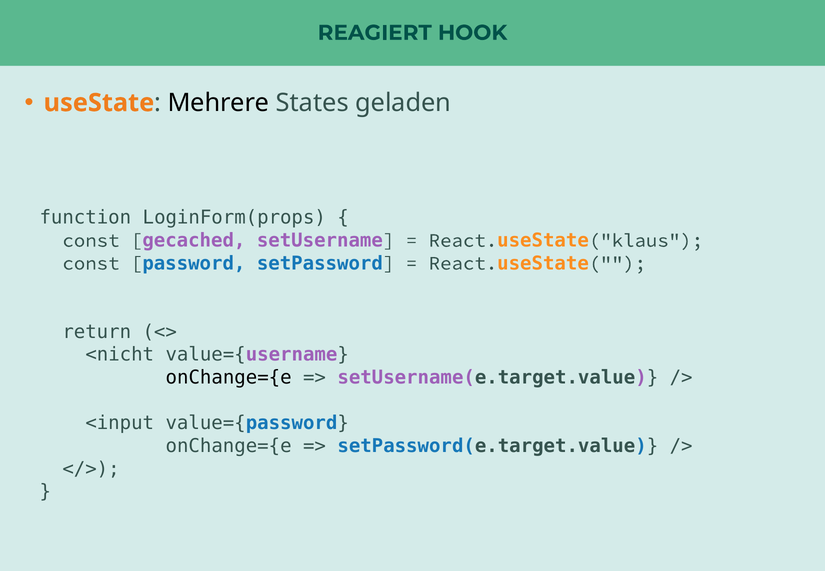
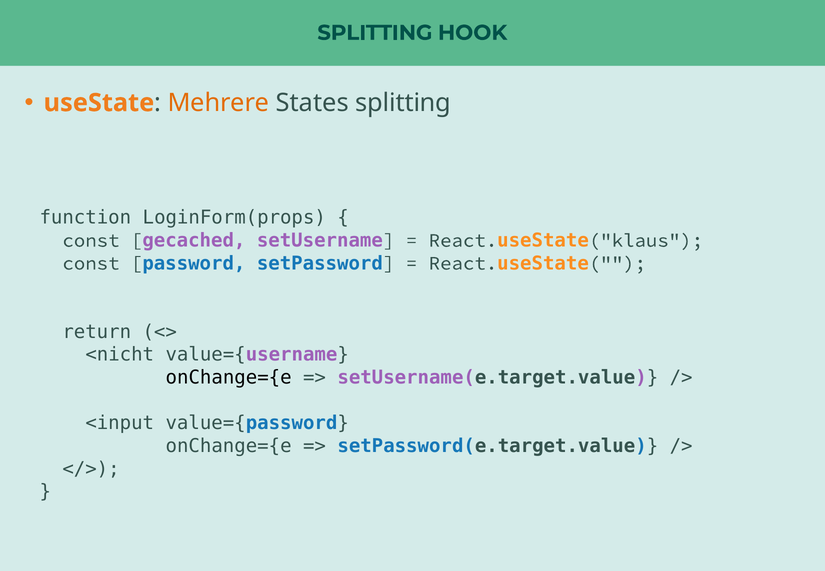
REAGIERT: REAGIERT -> SPLITTING (375, 33)
Mehrere colour: black -> orange (218, 103)
States geladen: geladen -> splitting (403, 103)
